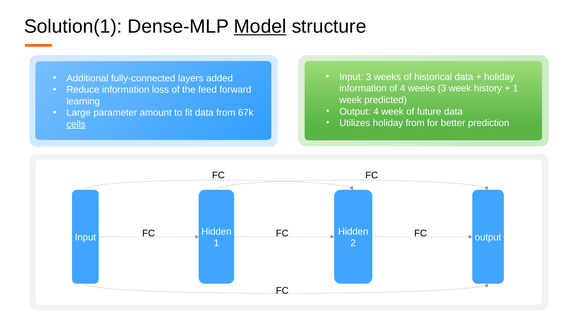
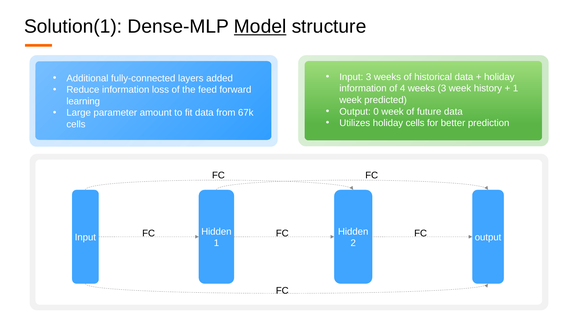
Output 4: 4 -> 0 (376, 112)
holiday from: from -> cells (415, 123)
cells underline: present -> none (76, 124)
